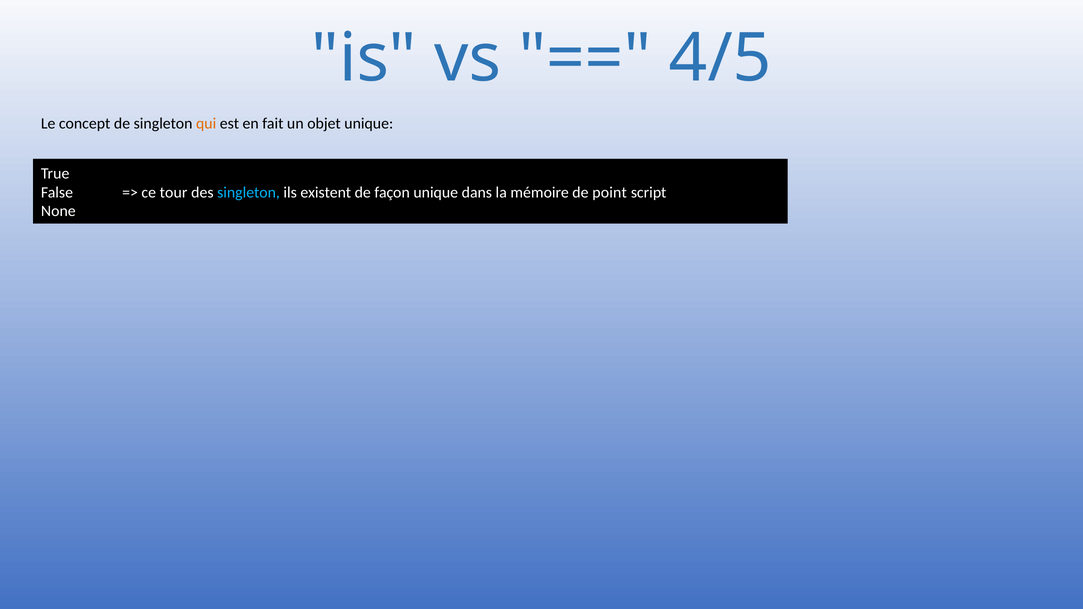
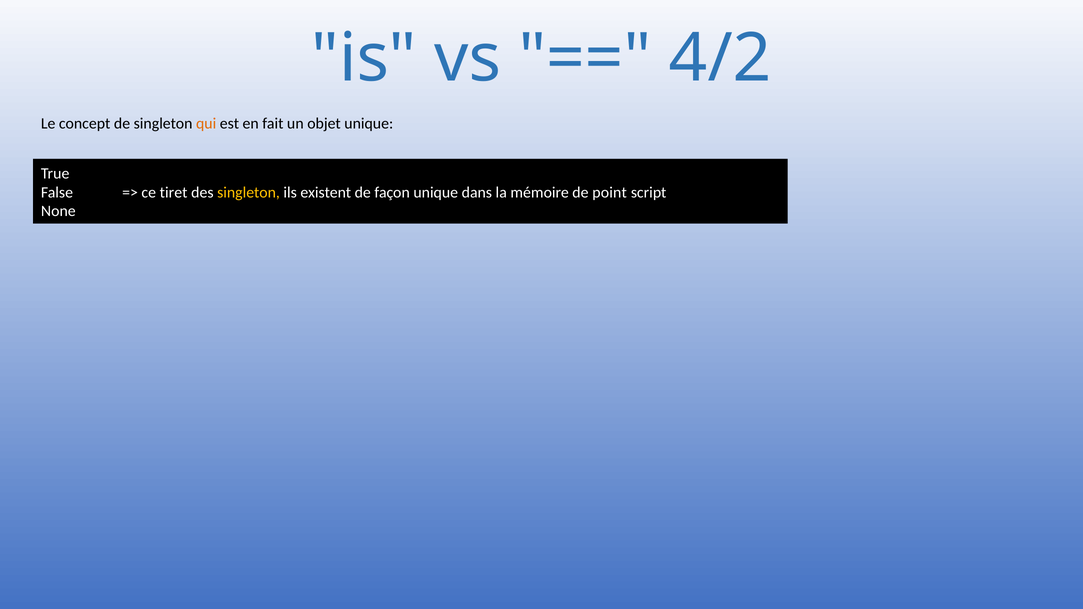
4/5: 4/5 -> 4/2 (720, 58)
tour: tour -> tiret (174, 192)
singleton colour: light blue -> yellow (249, 192)
